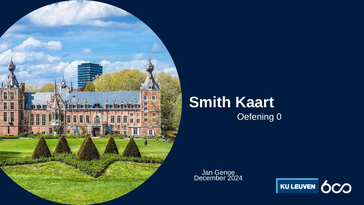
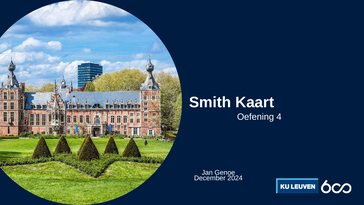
0: 0 -> 4 (279, 117)
